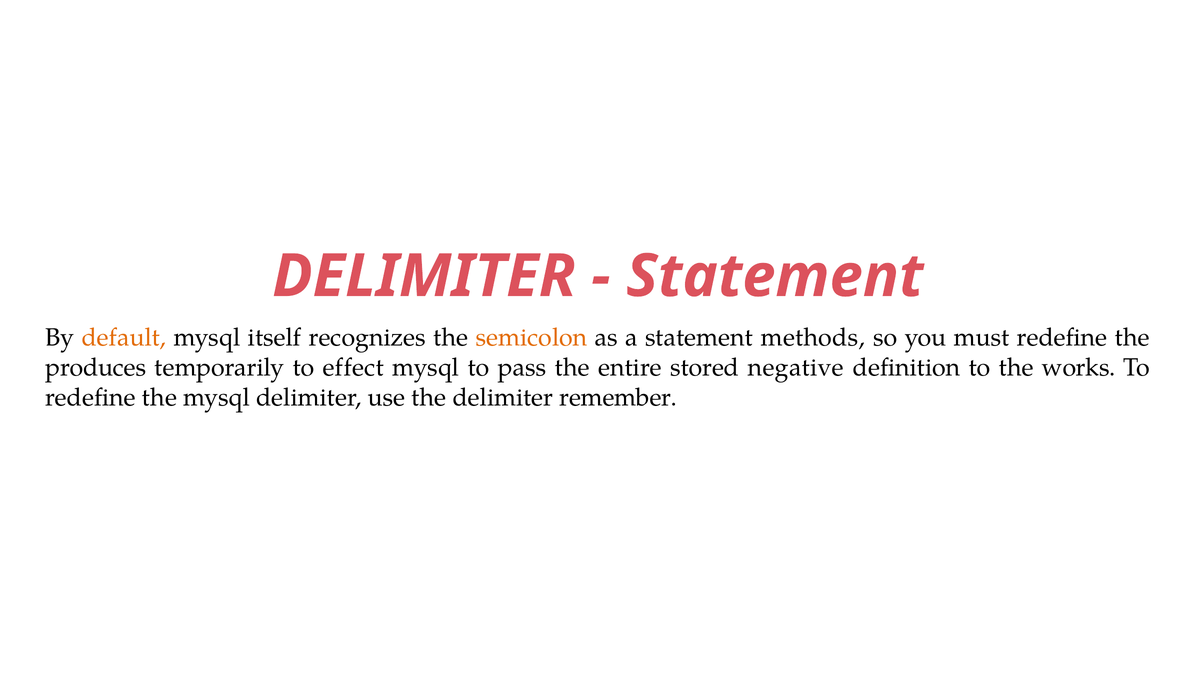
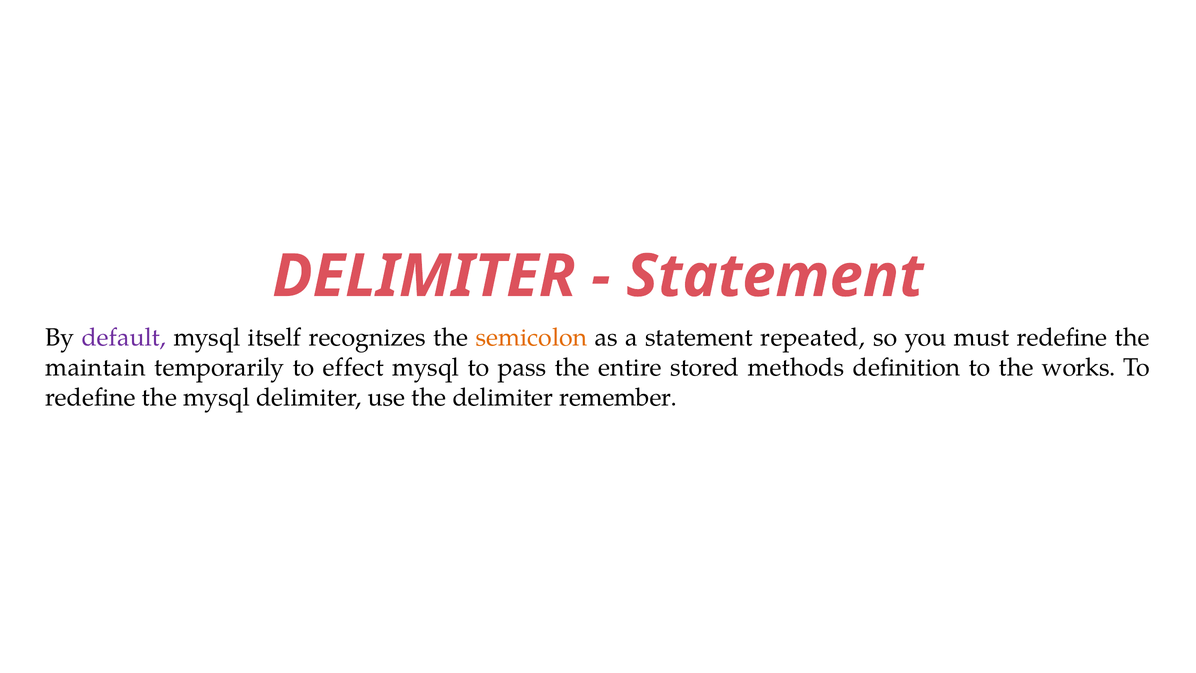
default colour: orange -> purple (124, 338)
methods: methods -> repeated (813, 338)
produces: produces -> maintain (95, 367)
negative: negative -> methods (796, 367)
